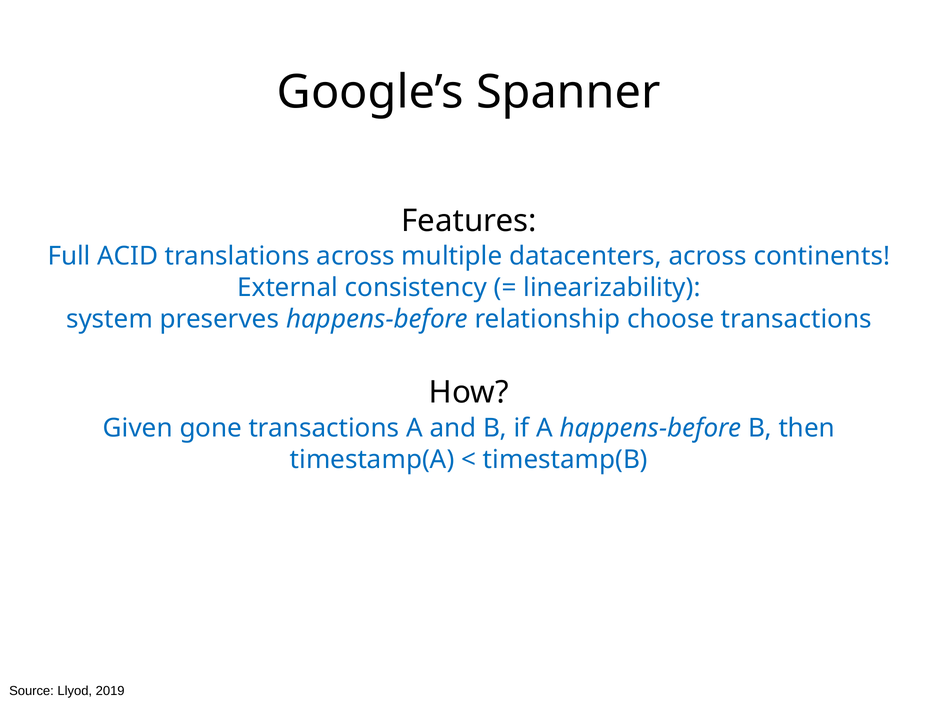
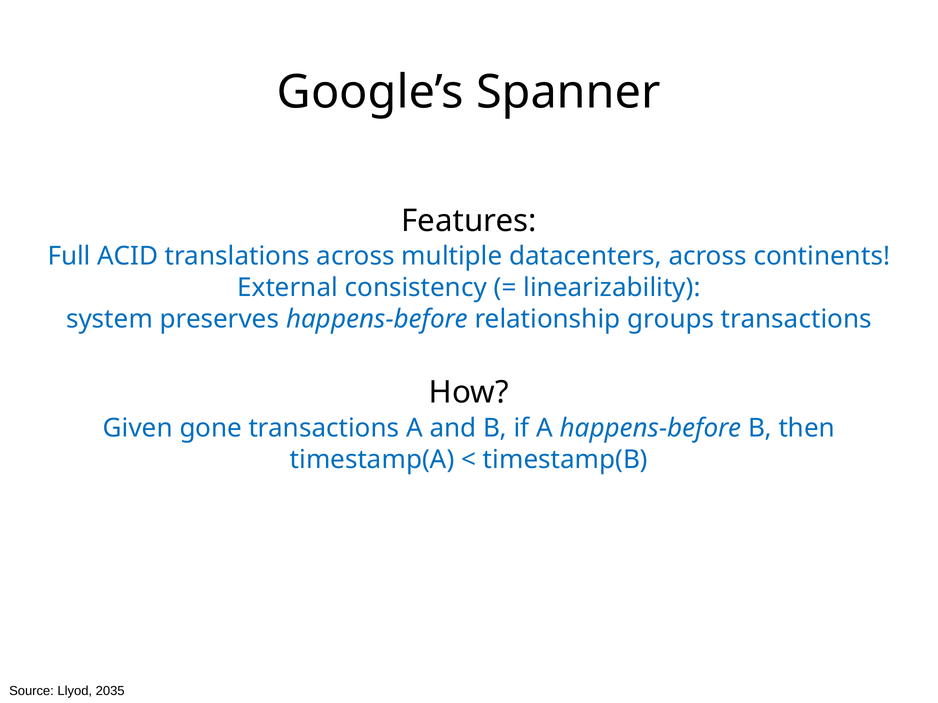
choose: choose -> groups (671, 319)
2019: 2019 -> 2035 (110, 692)
